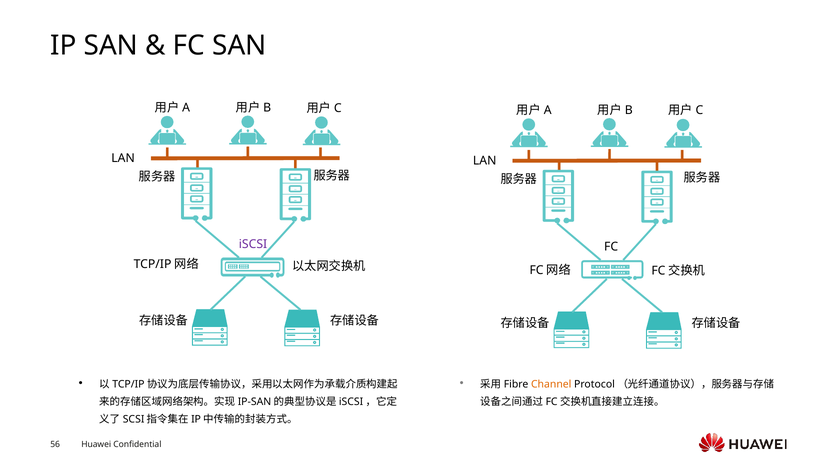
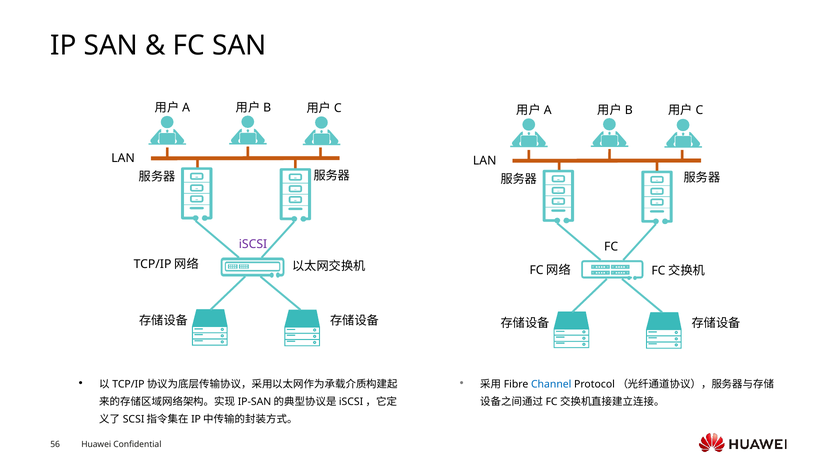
Channel colour: orange -> blue (551, 384)
